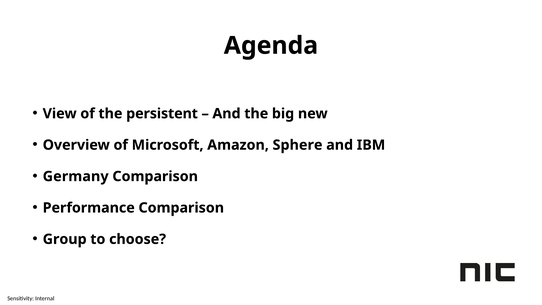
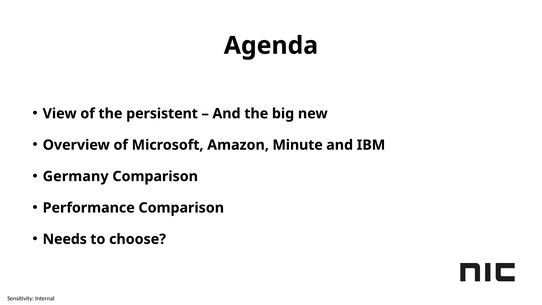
Sphere: Sphere -> Minute (298, 145)
Group: Group -> Needs (65, 239)
